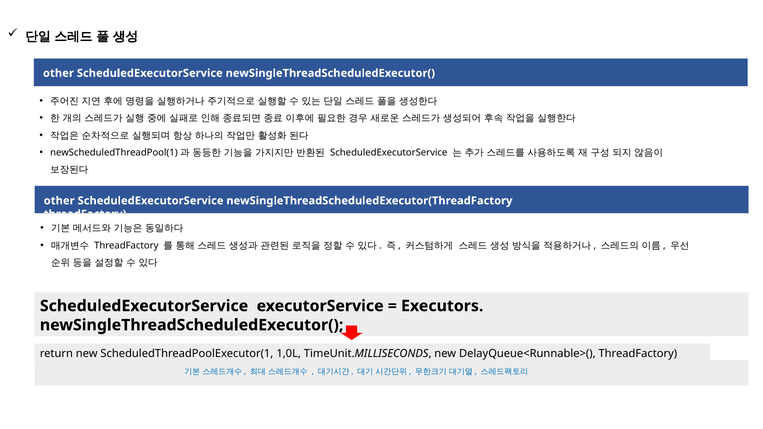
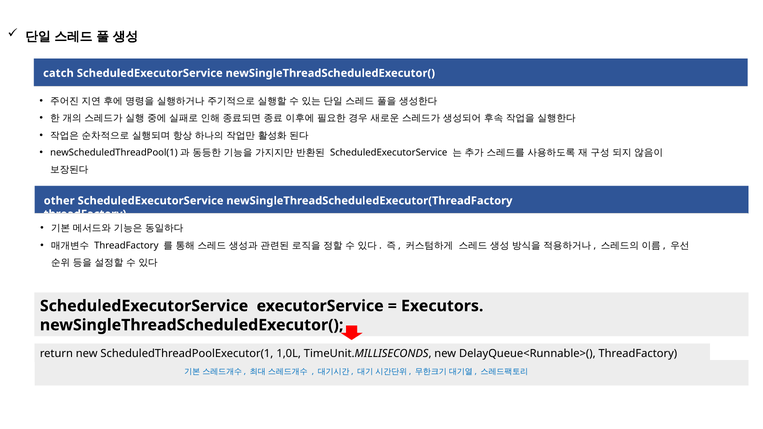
other: other -> catch (58, 73)
